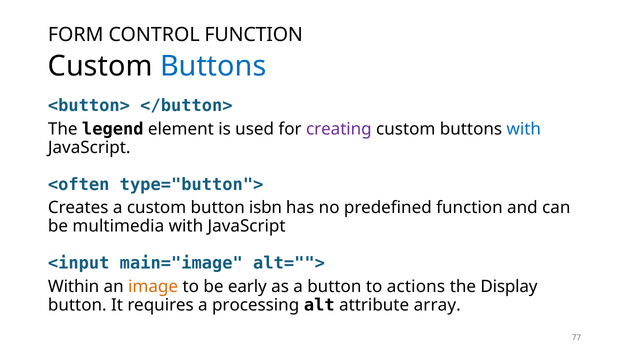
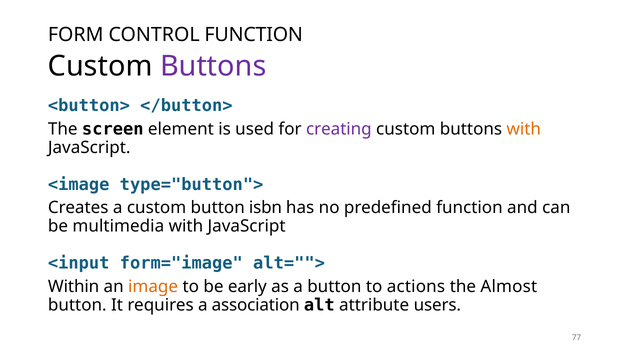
Buttons colour: blue -> purple (213, 66)
legend: legend -> screen (113, 129)
with colour: blue -> orange (524, 129)
<often: <often -> <image (79, 184)
main="image: main="image -> form="image (181, 263)
Display: Display -> Almost (509, 286)
processing: processing -> association (256, 305)
array: array -> users (437, 305)
